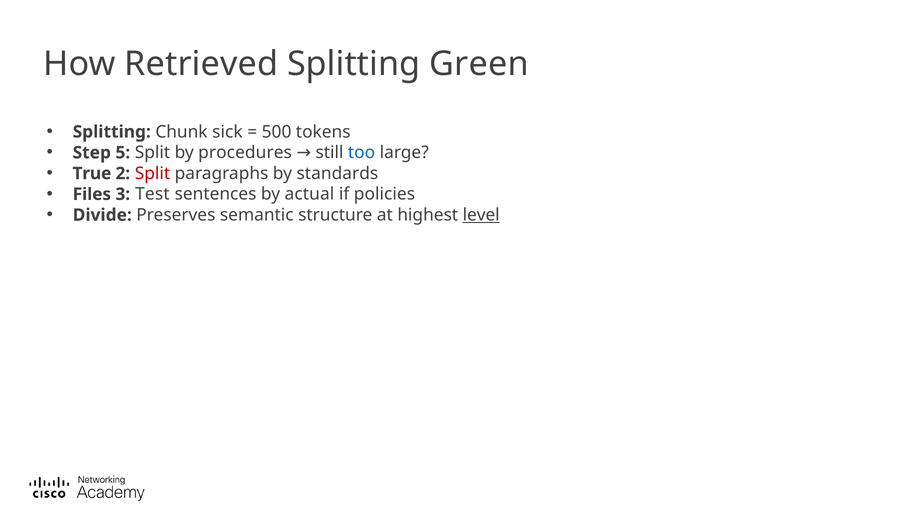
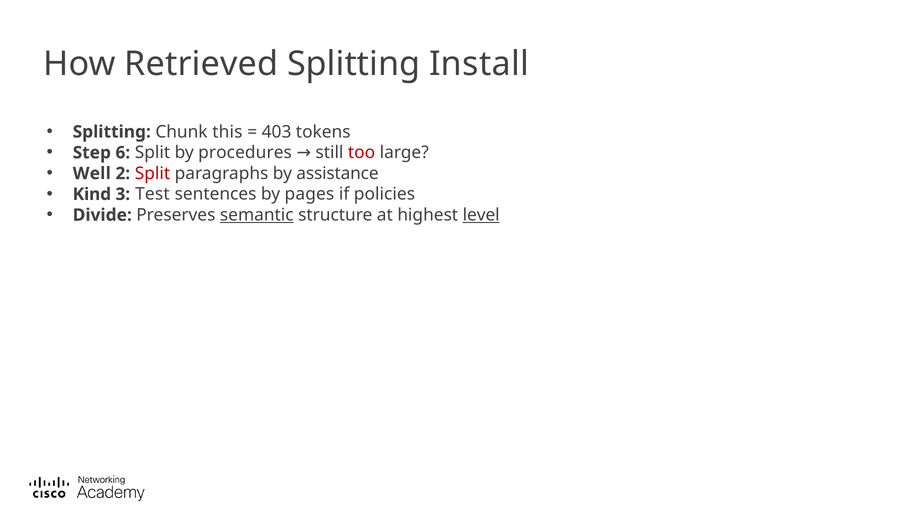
Green: Green -> Install (479, 64)
sick: sick -> this (227, 132)
500: 500 -> 403 (277, 132)
5: 5 -> 6 (123, 153)
too colour: blue -> red (362, 153)
True: True -> Well (92, 173)
standards: standards -> assistance (337, 173)
Files: Files -> Kind (92, 194)
actual: actual -> pages (309, 194)
semantic underline: none -> present (257, 215)
